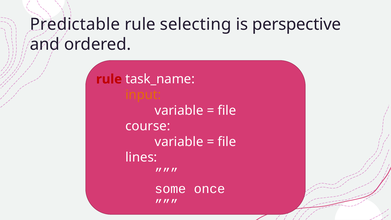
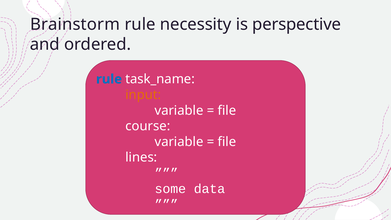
Predictable: Predictable -> Brainstorm (75, 24)
selecting: selecting -> necessity (196, 24)
rule colour: red -> blue (109, 79)
once: once -> data (209, 189)
